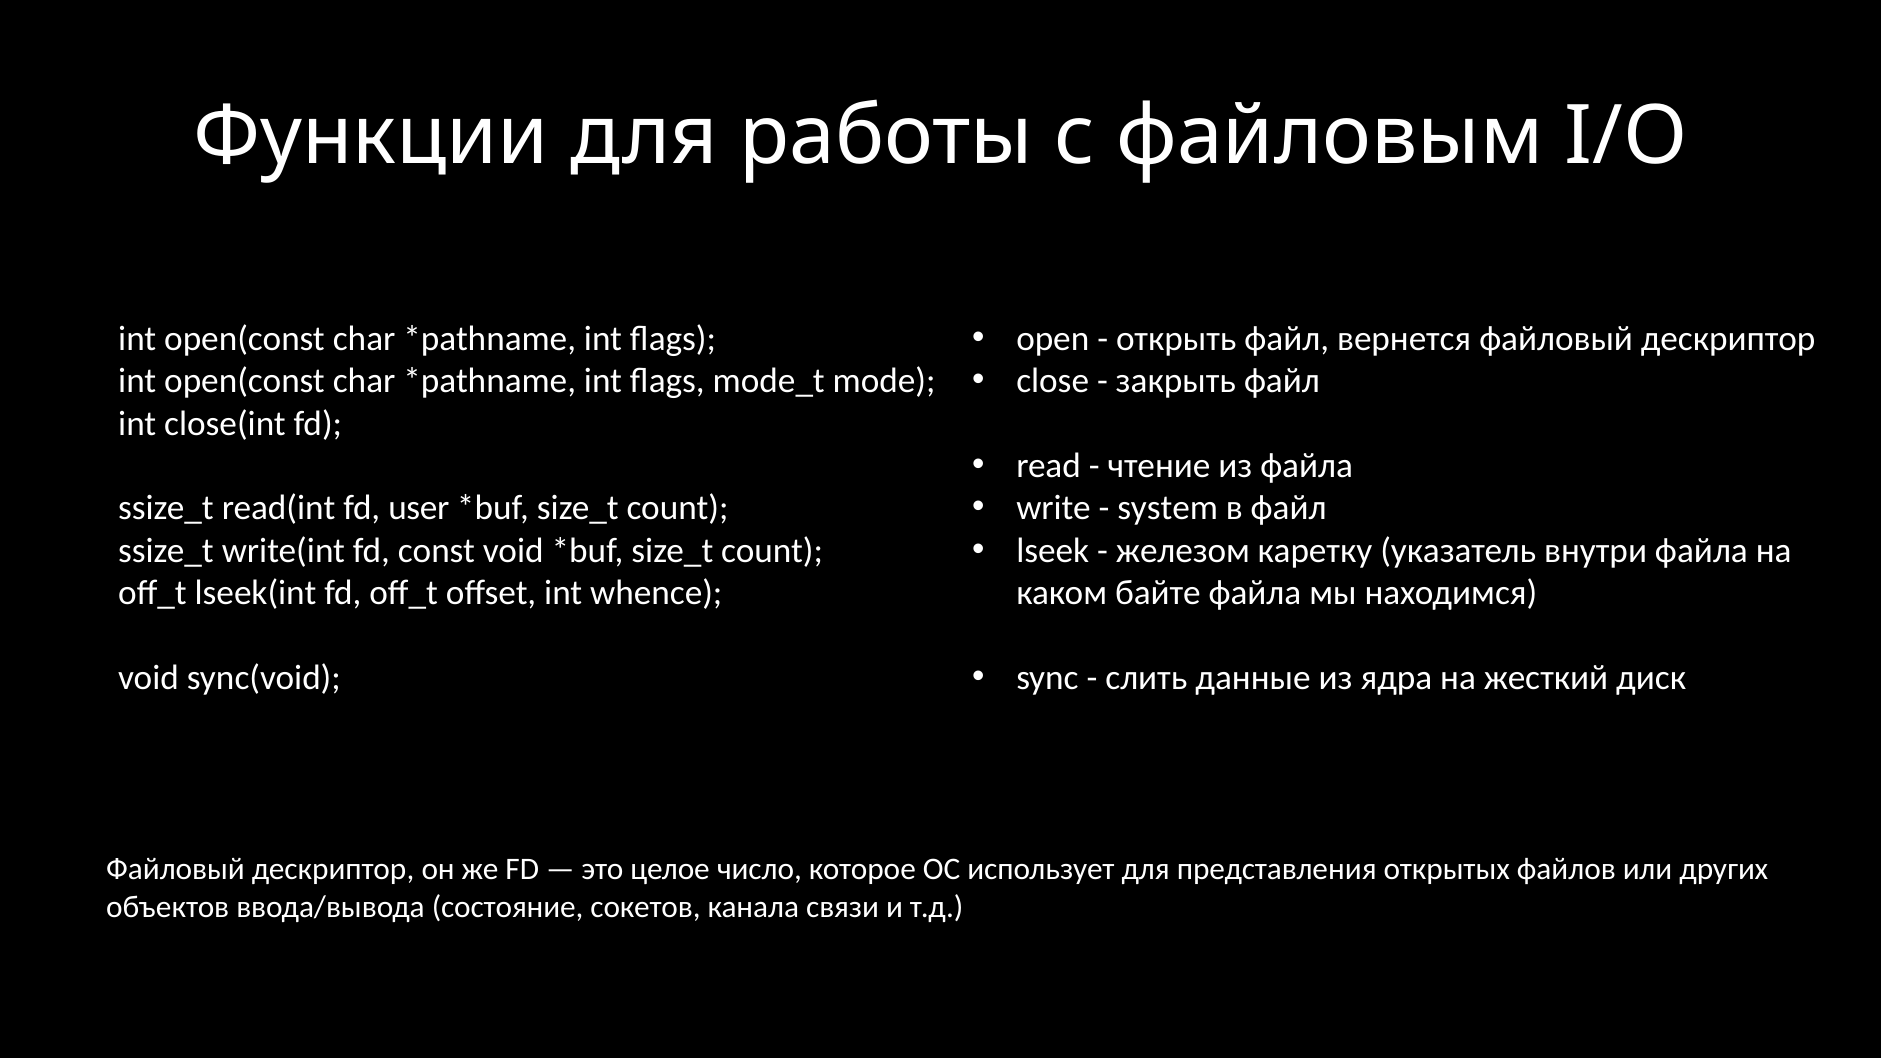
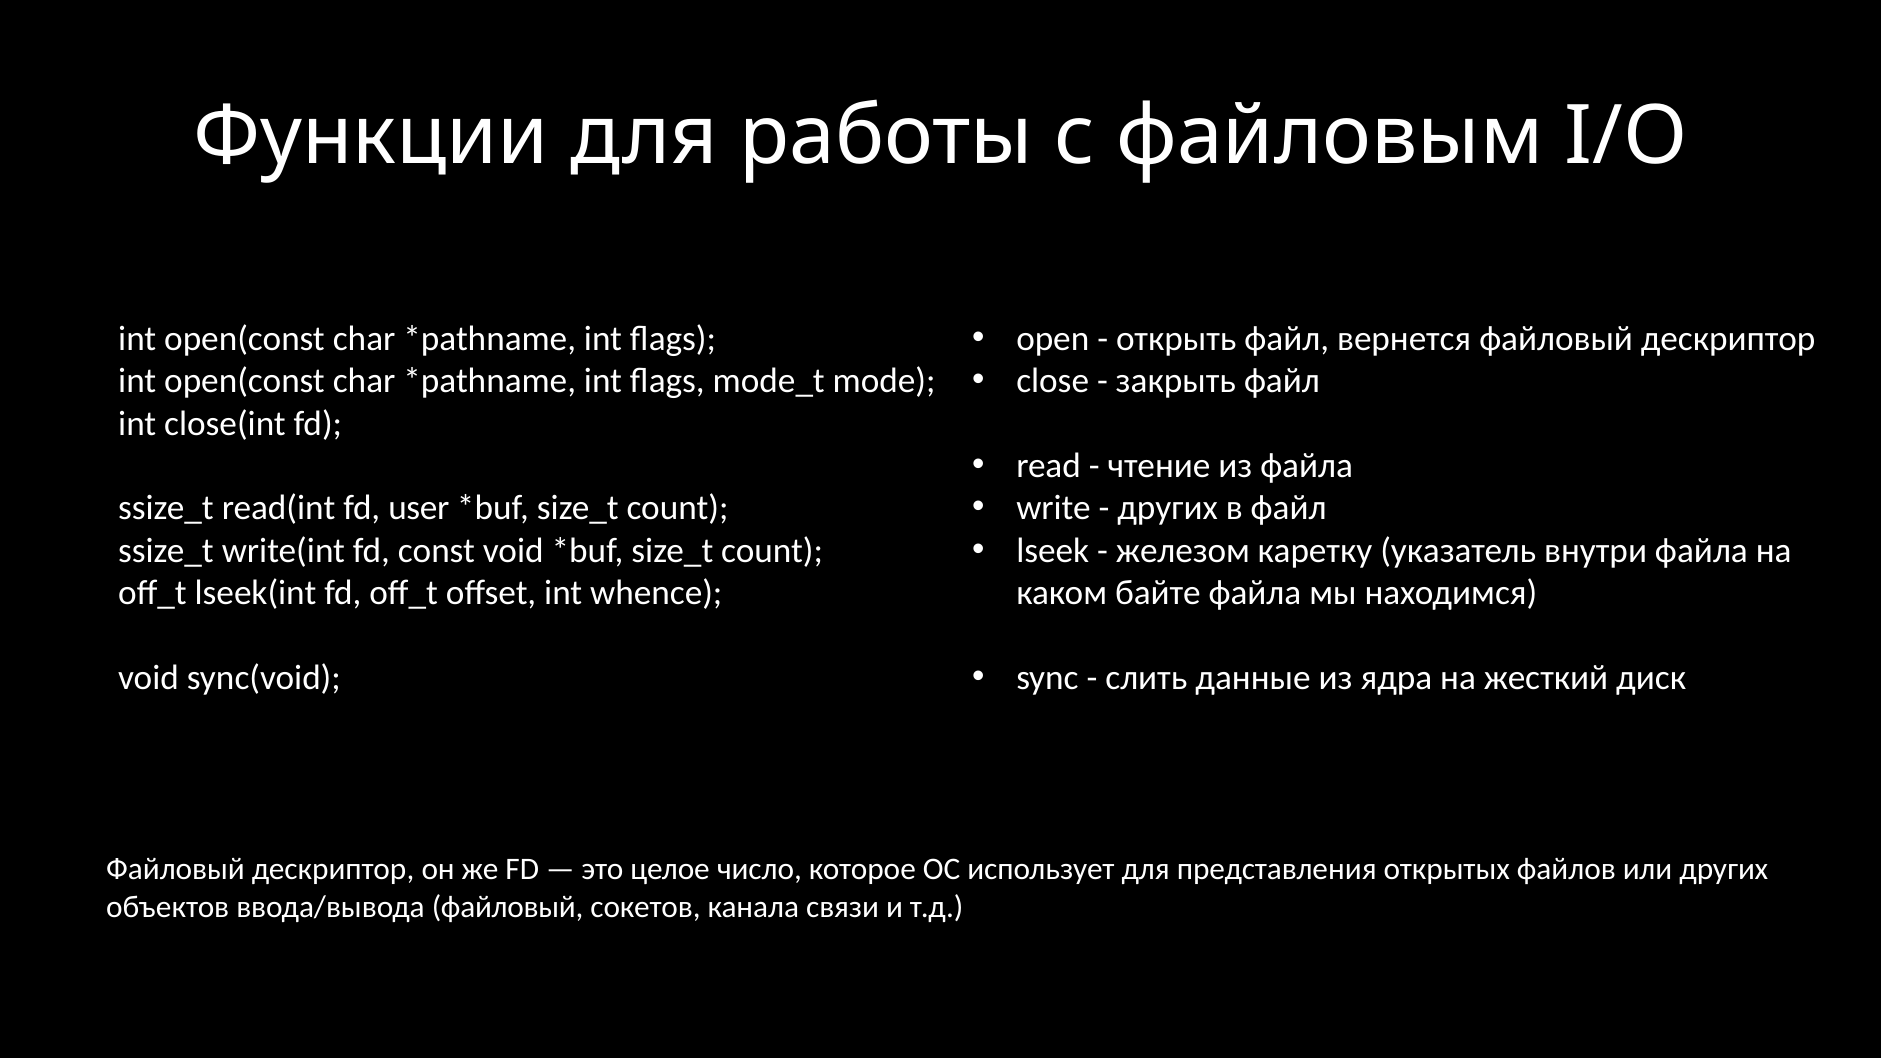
system: system -> других (1168, 508)
ввода/вывода состояние: состояние -> файловый (508, 907)
